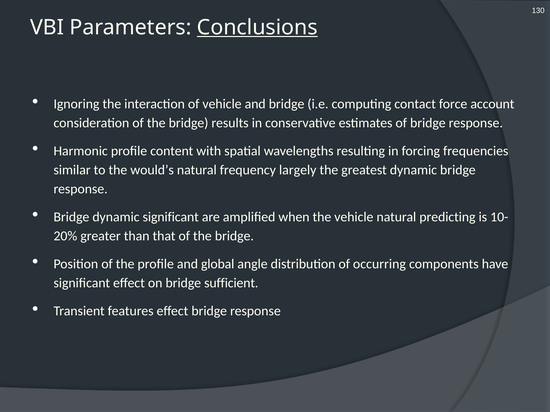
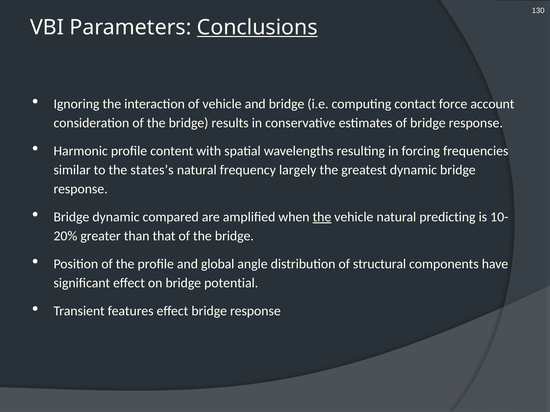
would’s: would’s -> states’s (152, 170)
dynamic significant: significant -> compared (171, 217)
the underline: none -> present (322, 217)
occurring: occurring -> structural (380, 264)
sufficient: sufficient -> potential (231, 283)
